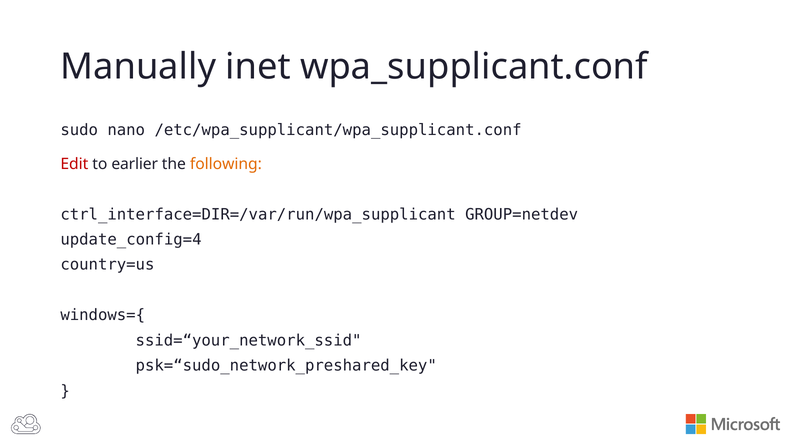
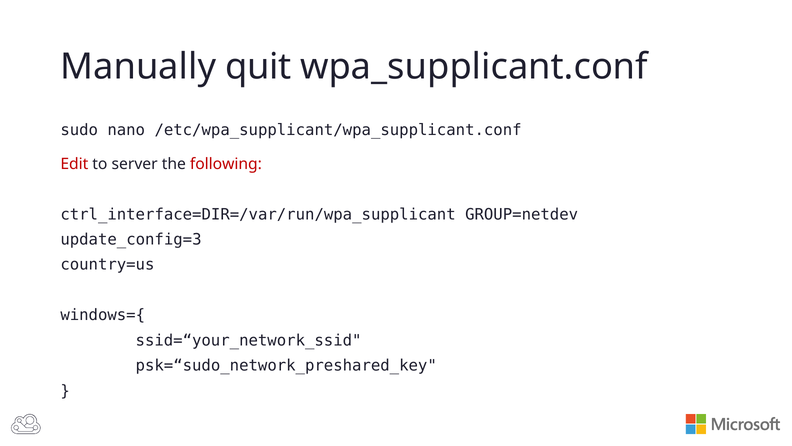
inet: inet -> quit (258, 67)
earlier: earlier -> server (135, 164)
following colour: orange -> red (226, 164)
update_config=4: update_config=4 -> update_config=3 (131, 239)
